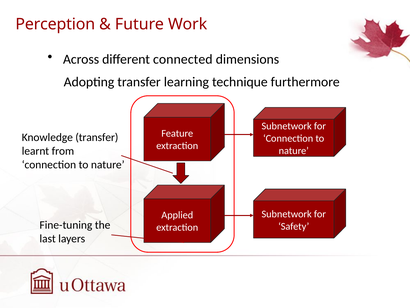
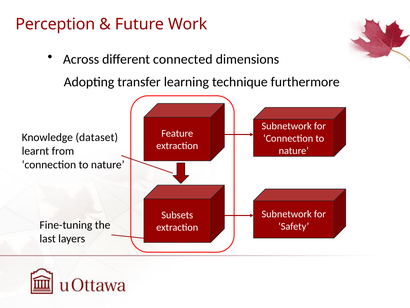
Knowledge transfer: transfer -> dataset (97, 137)
Applied: Applied -> Subsets (177, 215)
